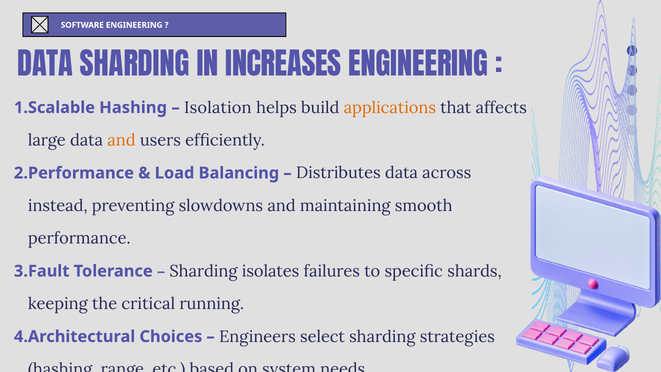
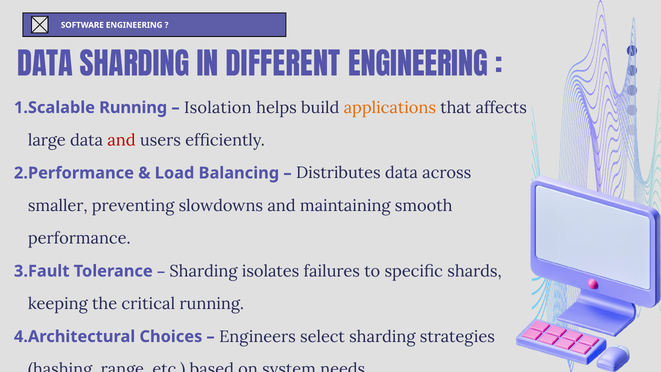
INCREASES: INCREASES -> DIFFERENT (283, 66)
Hashing: Hashing -> Running (133, 108)
and colour: orange -> red (121, 140)
instead: instead -> smaller (58, 206)
